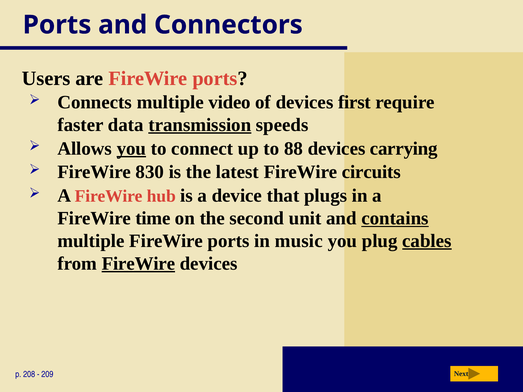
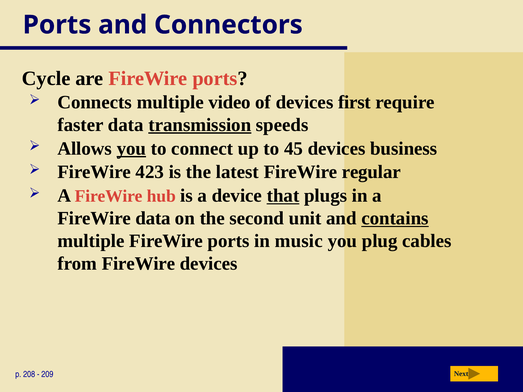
Users: Users -> Cycle (46, 79)
88: 88 -> 45 (294, 149)
carrying: carrying -> business (404, 149)
830: 830 -> 423 (150, 172)
circuits: circuits -> regular (371, 172)
that underline: none -> present (283, 196)
FireWire time: time -> data (153, 218)
cables underline: present -> none (427, 241)
FireWire underline: present -> none (138, 264)
